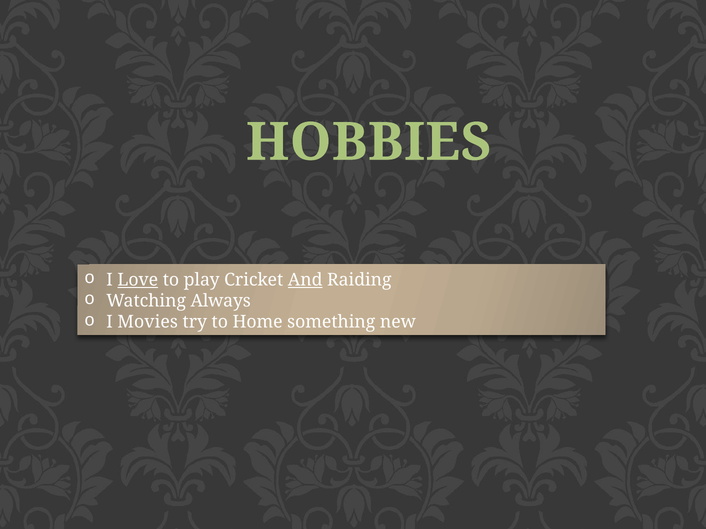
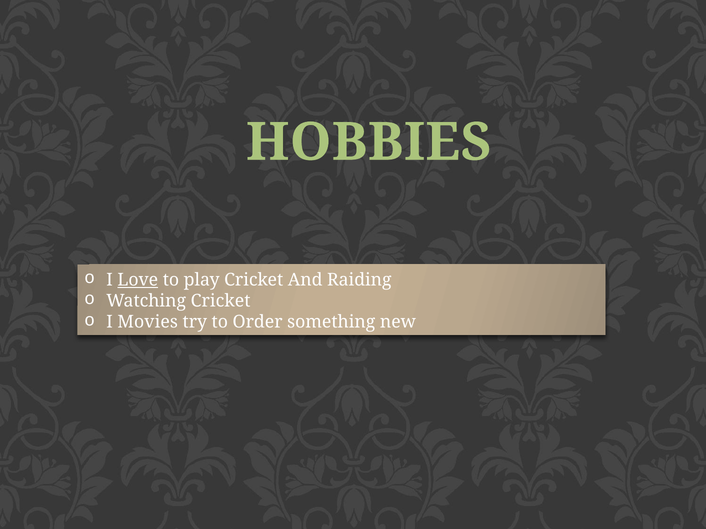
And underline: present -> none (305, 280)
Watching Always: Always -> Cricket (221, 301)
Home: Home -> Order (258, 322)
